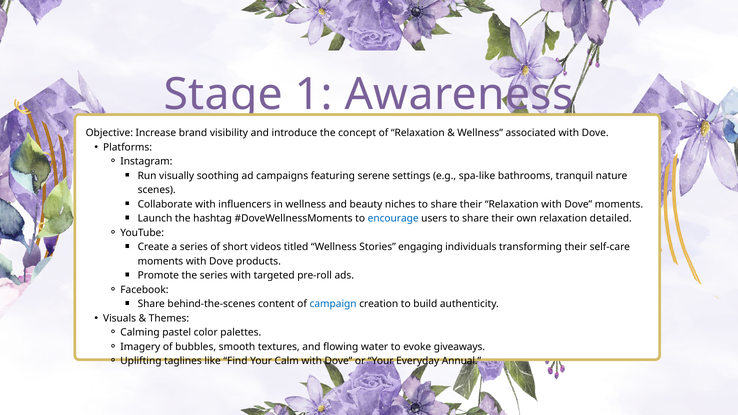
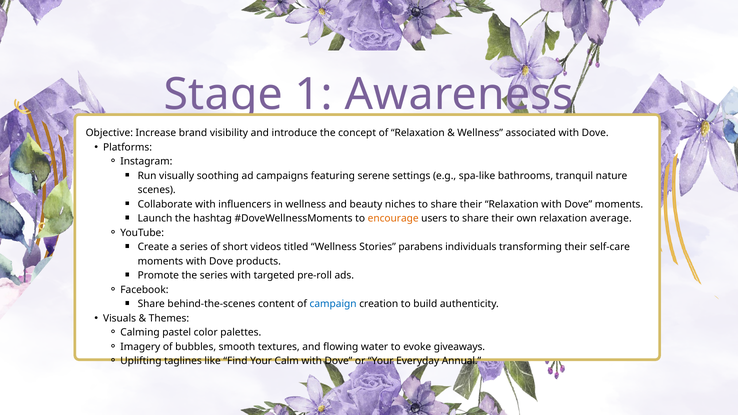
encourage colour: blue -> orange (393, 219)
detailed: detailed -> average (611, 219)
engaging: engaging -> parabens (421, 247)
